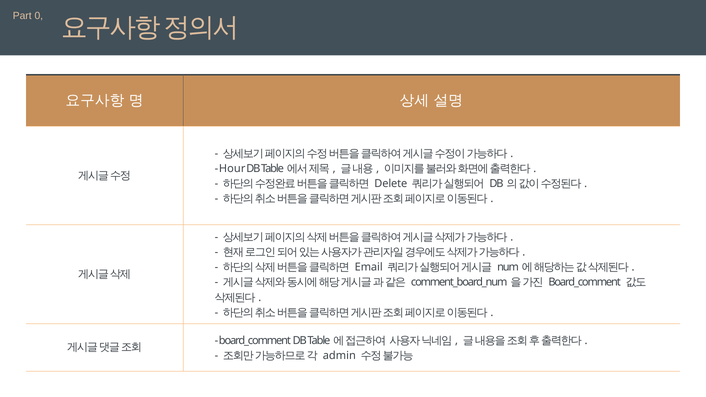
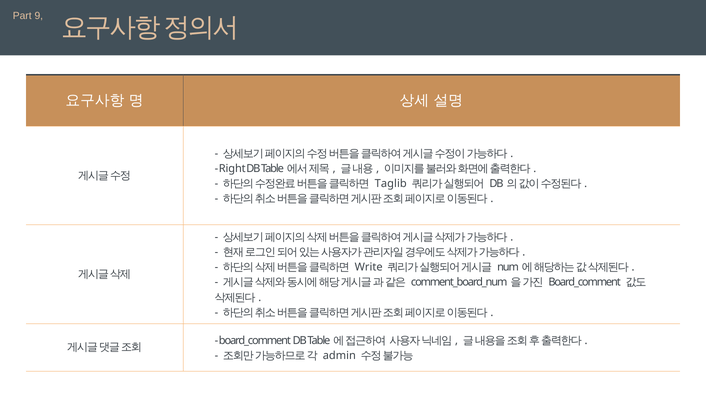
0: 0 -> 9 (39, 16)
Hour: Hour -> Right (232, 169)
Delete: Delete -> Taglib (391, 184)
Email: Email -> Write (369, 267)
